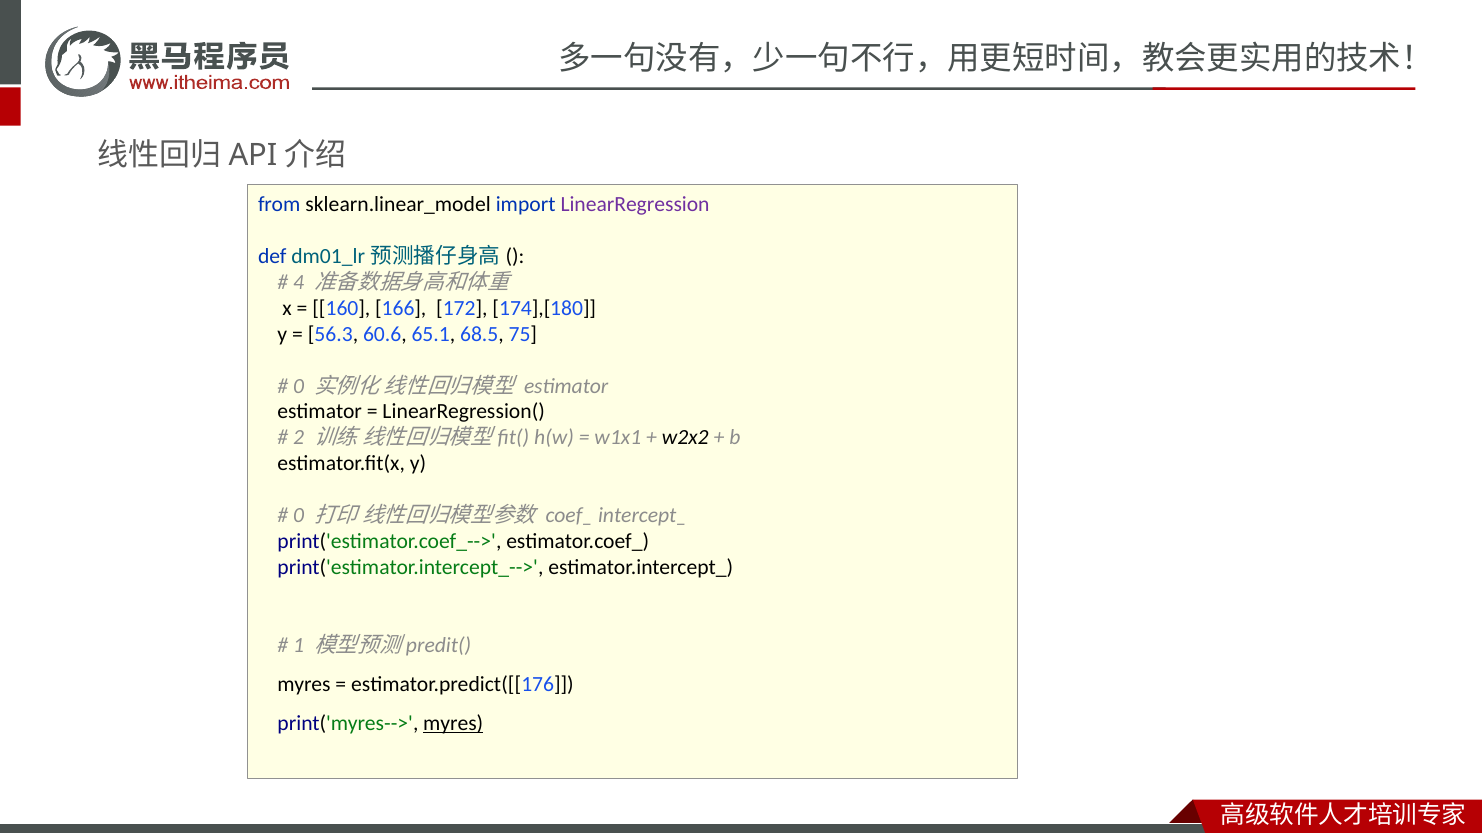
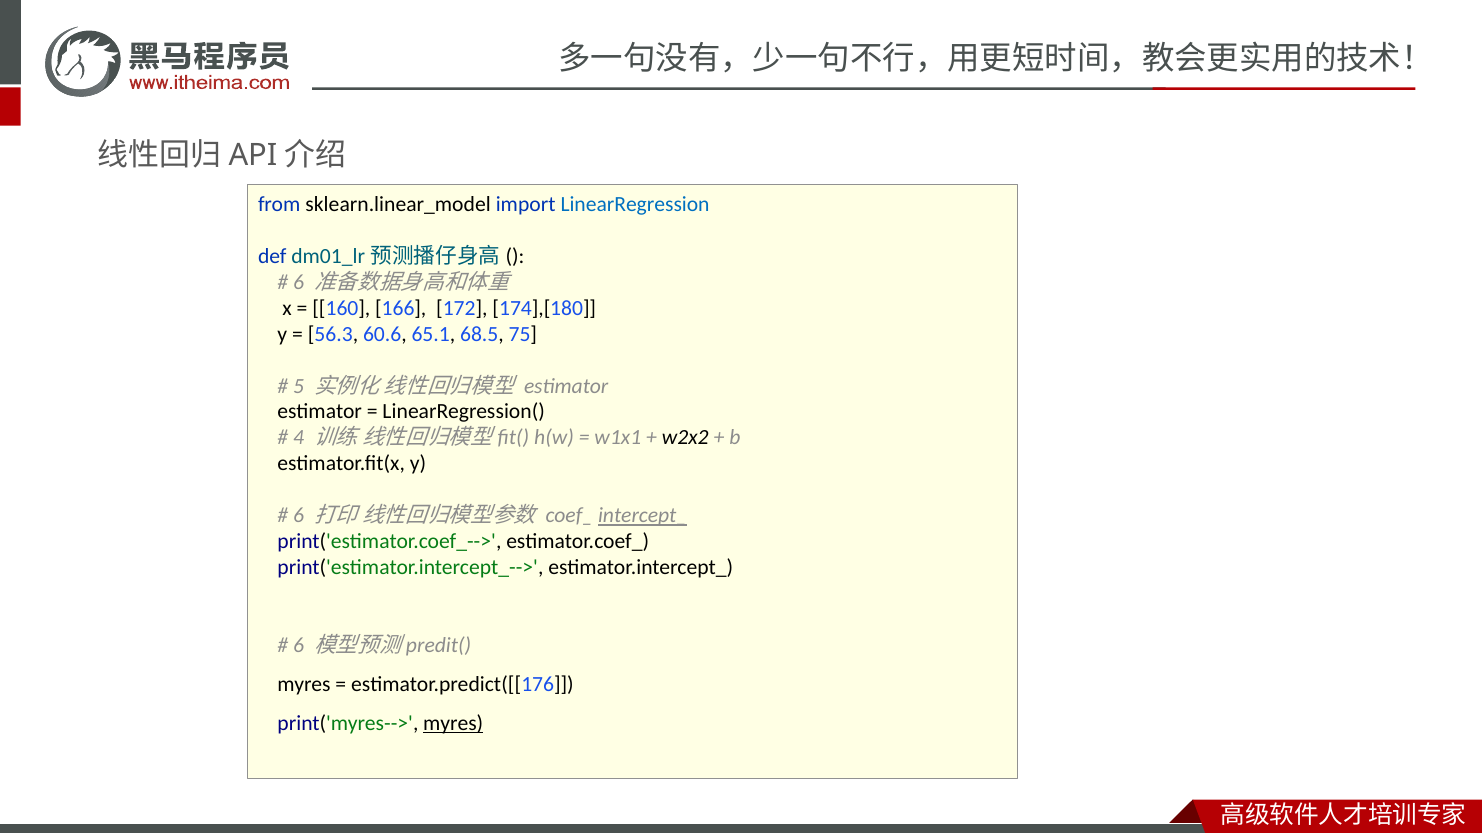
LinearRegression colour: purple -> blue (635, 205)
4: 4 -> 6 (299, 282)
0: 0 -> 5 (299, 386)
2: 2 -> 4 (299, 438)
0: 0 -> 6 (299, 516)
intercept_ underline: none -> present (643, 516)
1: 1 -> 6 (299, 646)
